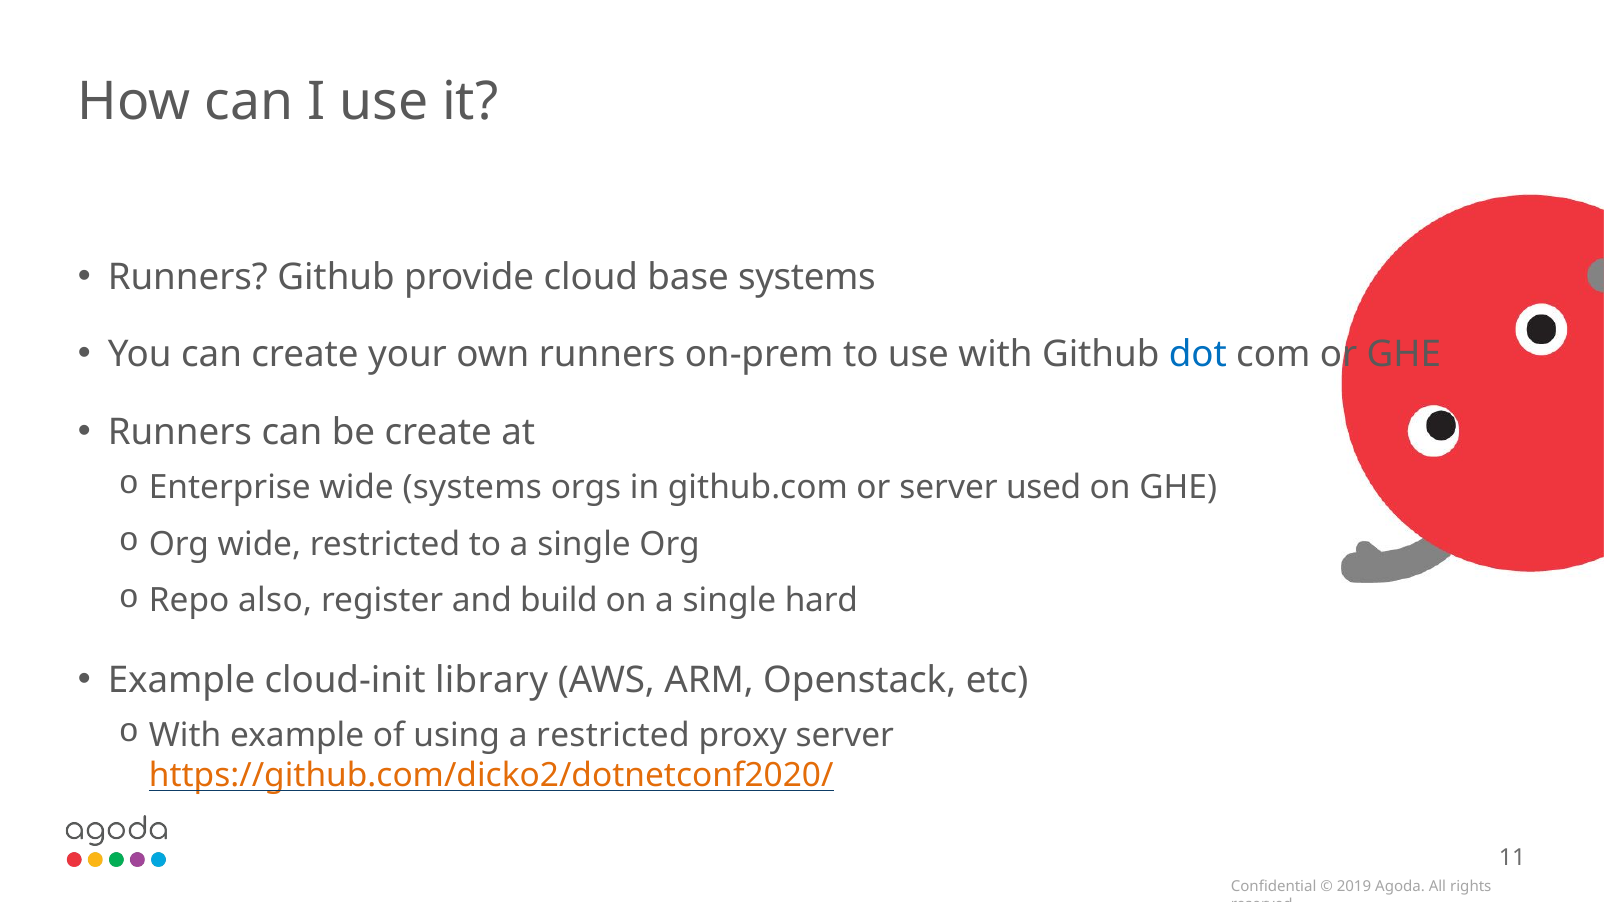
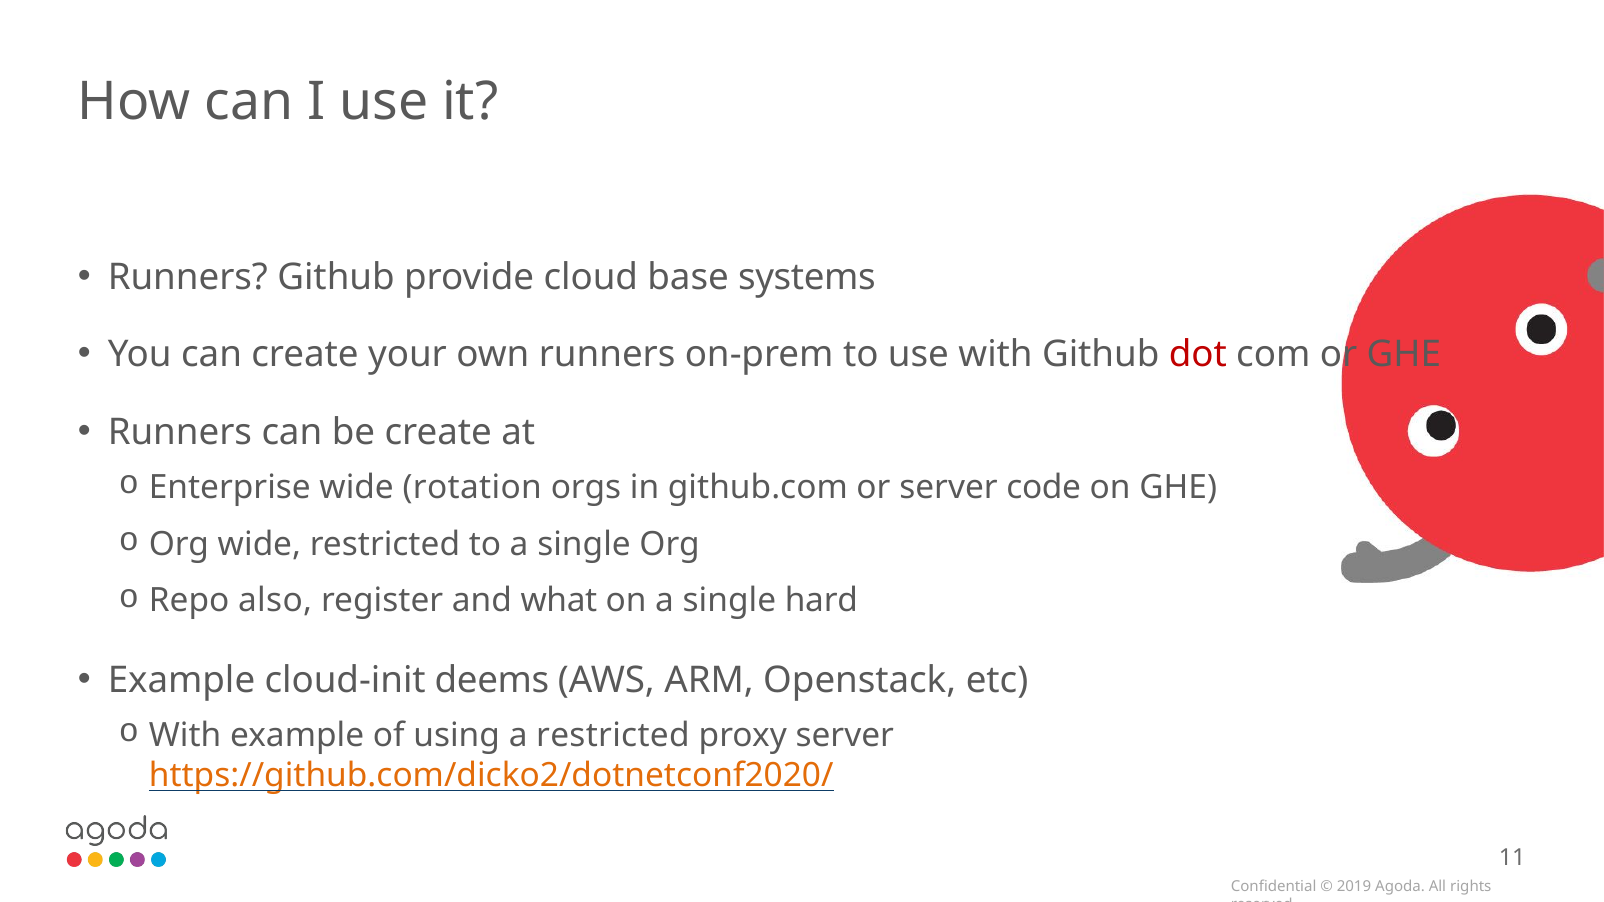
dot colour: blue -> red (1198, 355)
wide systems: systems -> rotation (472, 487)
used: used -> code (1044, 487)
build: build -> what (559, 601)
library: library -> deems (492, 680)
